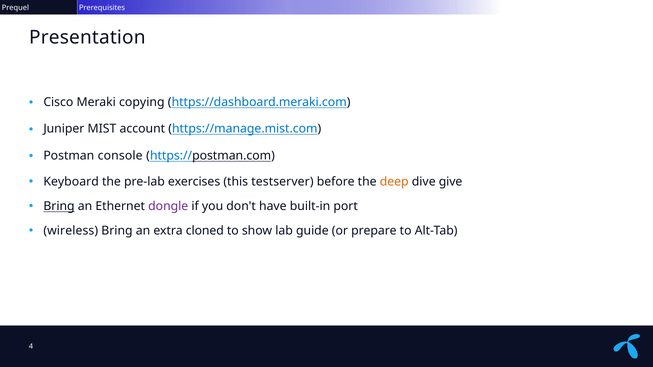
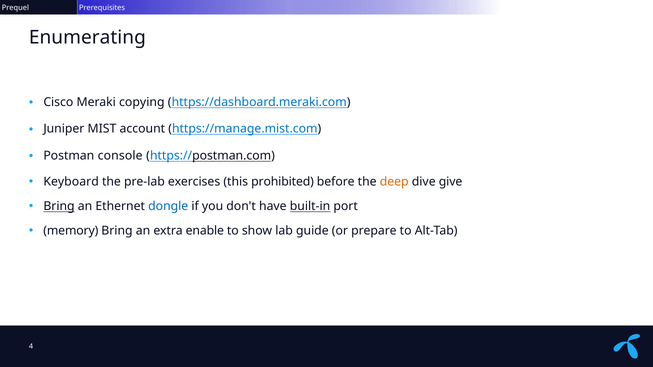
Presentation: Presentation -> Enumerating (87, 37)
testserver: testserver -> prohibited (283, 182)
dongle colour: purple -> blue (168, 207)
built-in underline: none -> present (310, 207)
wireless: wireless -> memory (71, 231)
cloned: cloned -> enable (205, 231)
